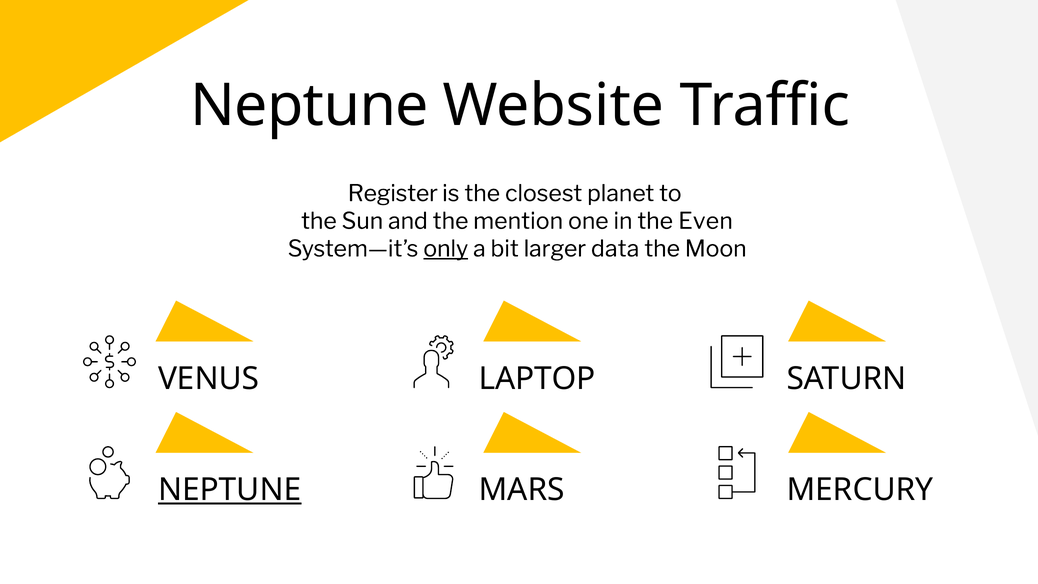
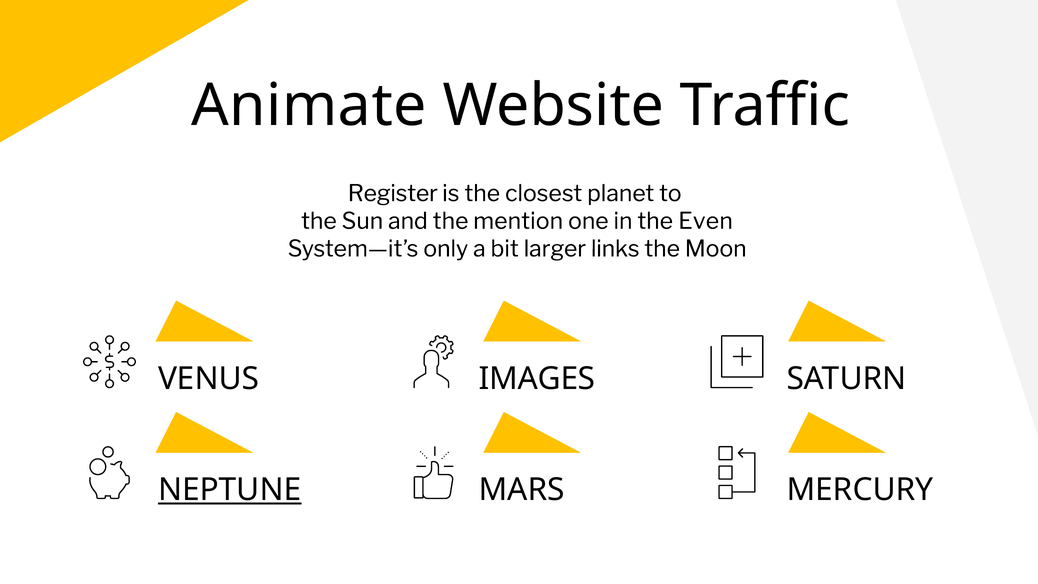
Neptune: Neptune -> Animate (309, 106)
only underline: present -> none (446, 249)
data: data -> links (615, 249)
LAPTOP: LAPTOP -> IMAGES (537, 379)
